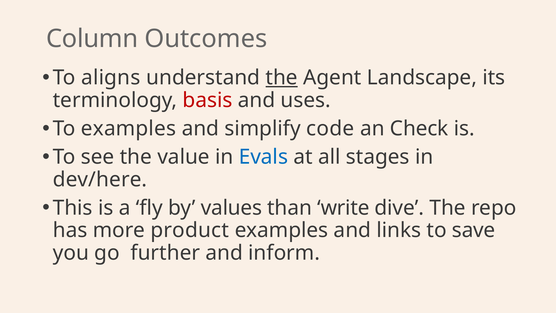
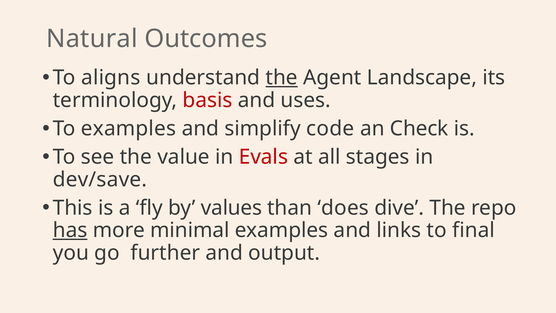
Column: Column -> Natural (92, 39)
Evals colour: blue -> red (263, 157)
dev/here: dev/here -> dev/save (100, 179)
write: write -> does (343, 208)
has underline: none -> present (70, 230)
product: product -> minimal (190, 230)
save: save -> final (474, 230)
inform: inform -> output (284, 253)
